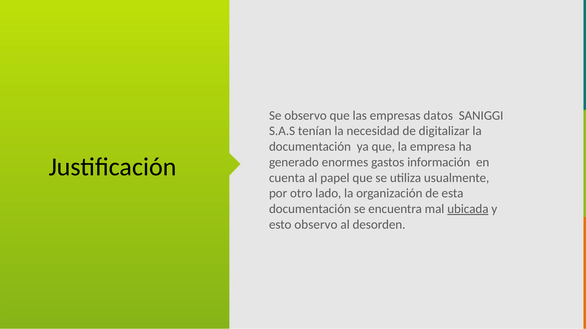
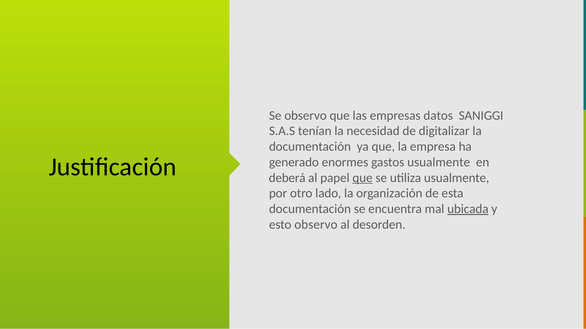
gastos información: información -> usualmente (439, 162)
cuenta: cuenta -> deberá (287, 178)
que underline: none -> present (363, 178)
